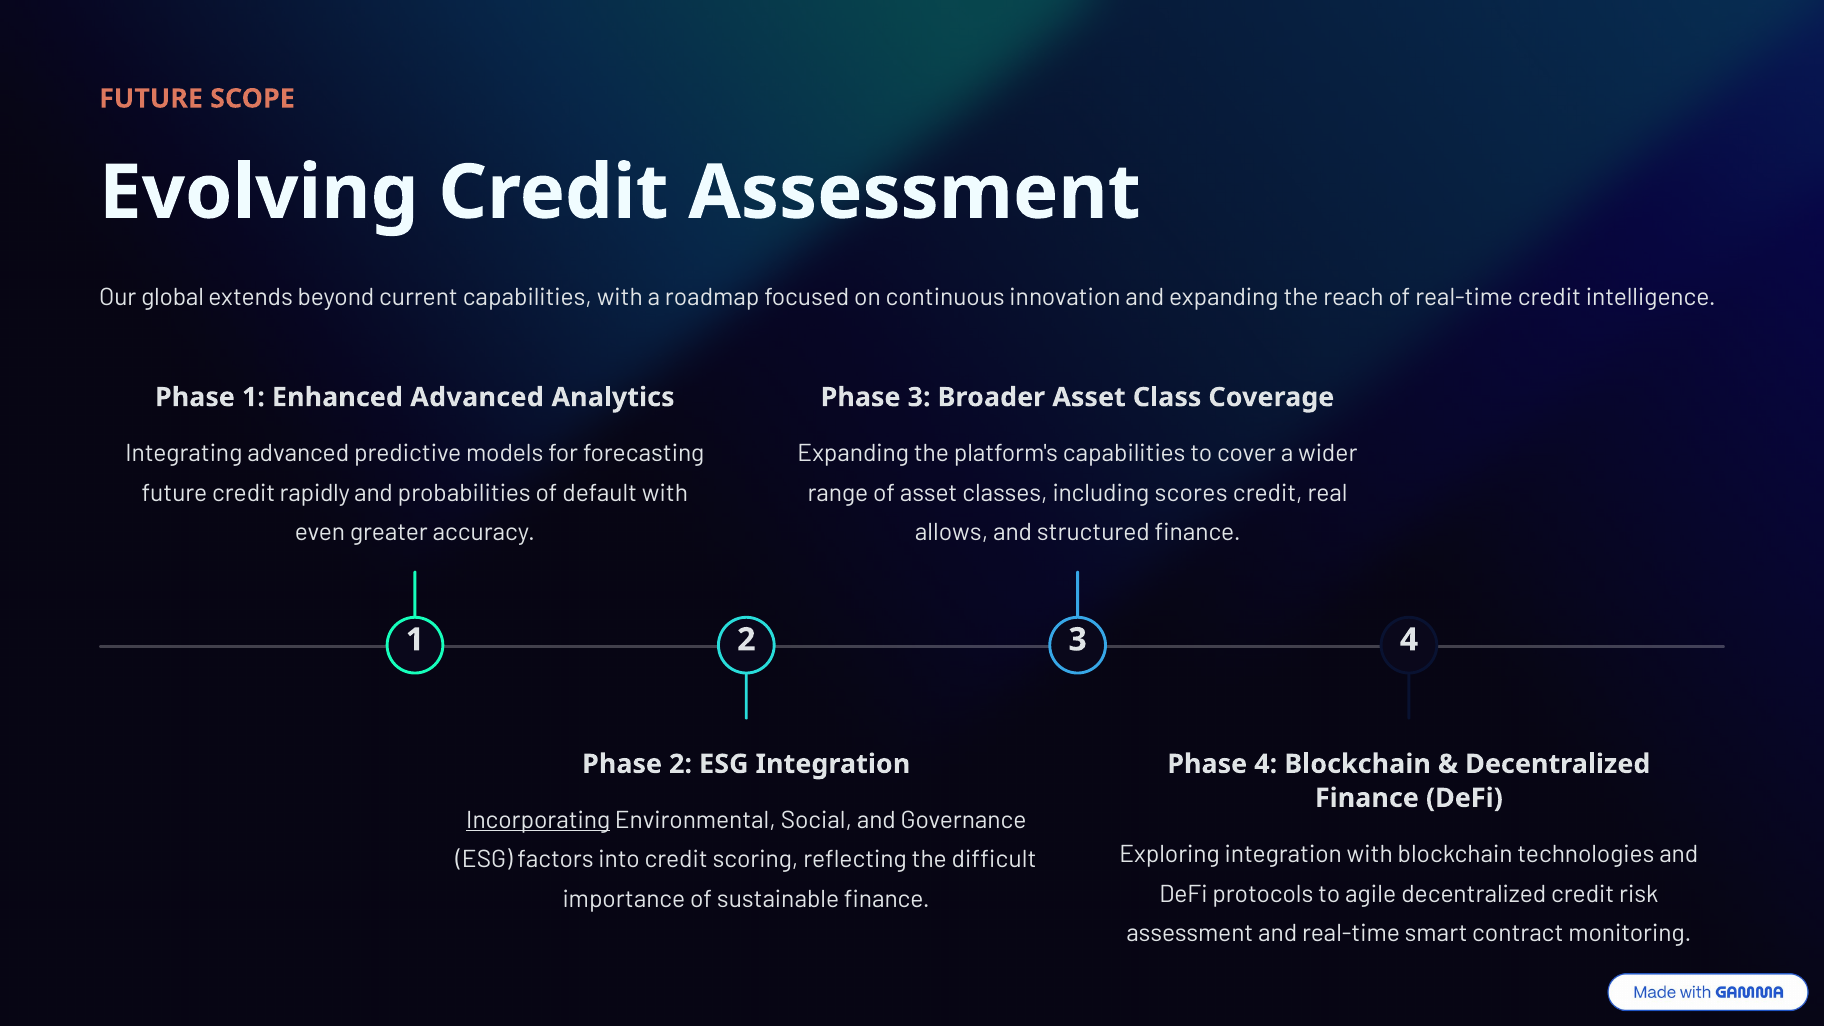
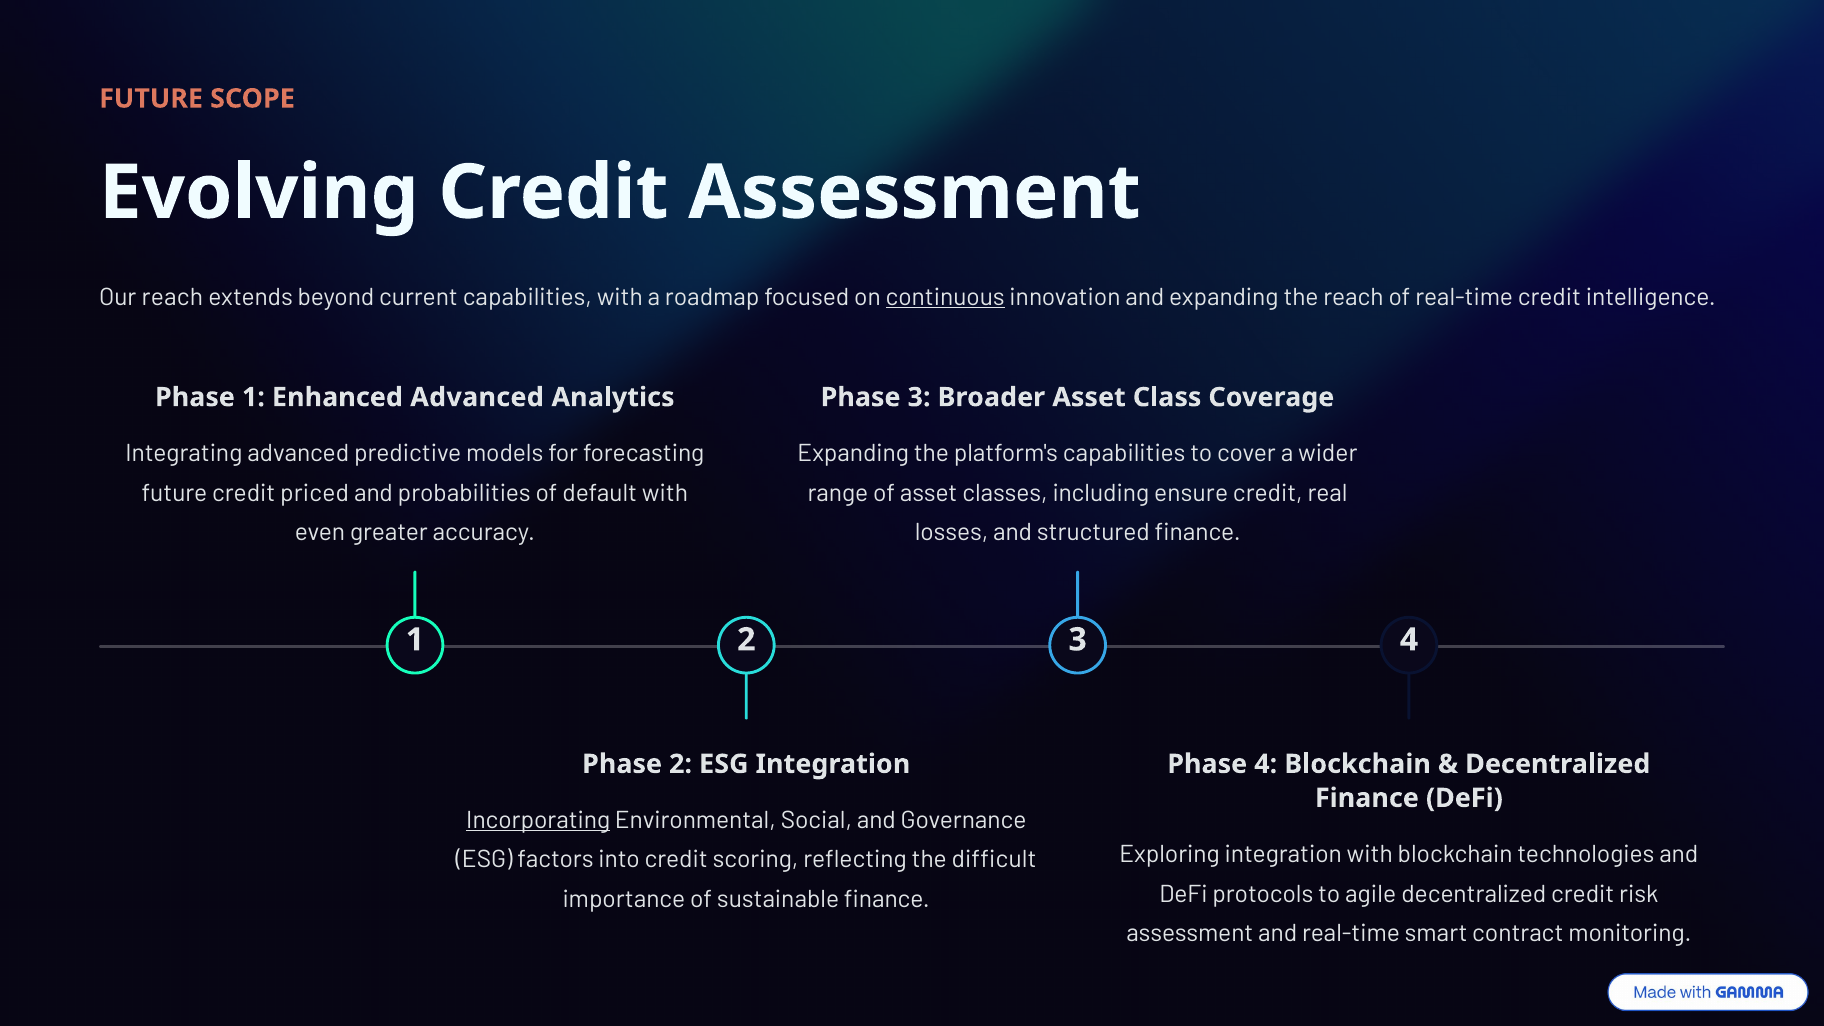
Our global: global -> reach (172, 297)
continuous underline: none -> present (945, 297)
rapidly: rapidly -> priced (315, 493)
scores: scores -> ensure (1191, 493)
allows: allows -> losses (952, 533)
